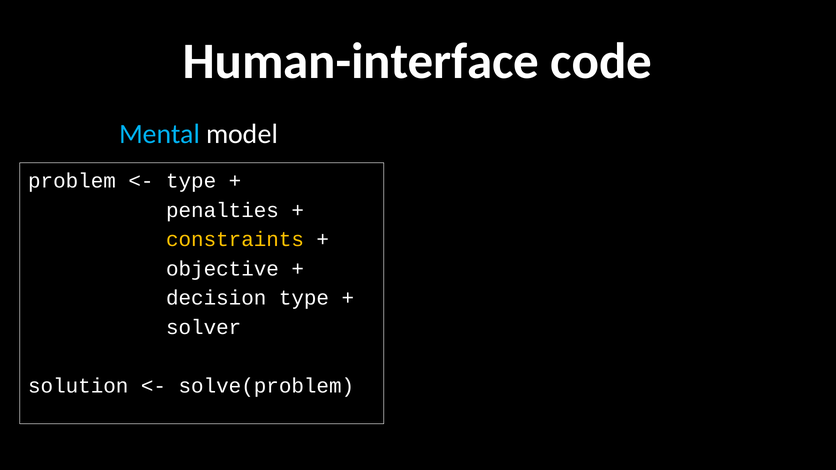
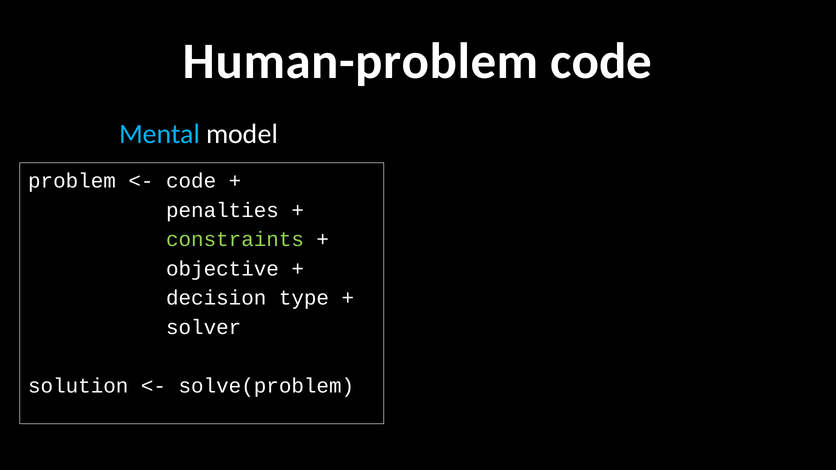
Human-interface: Human-interface -> Human-problem (361, 62)
type: type -> code (191, 181)
constraints colour: yellow -> light green (235, 240)
